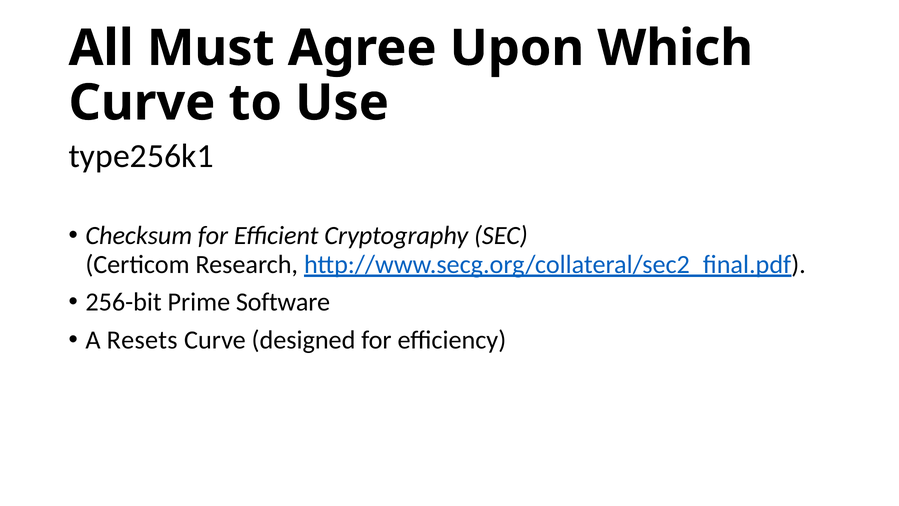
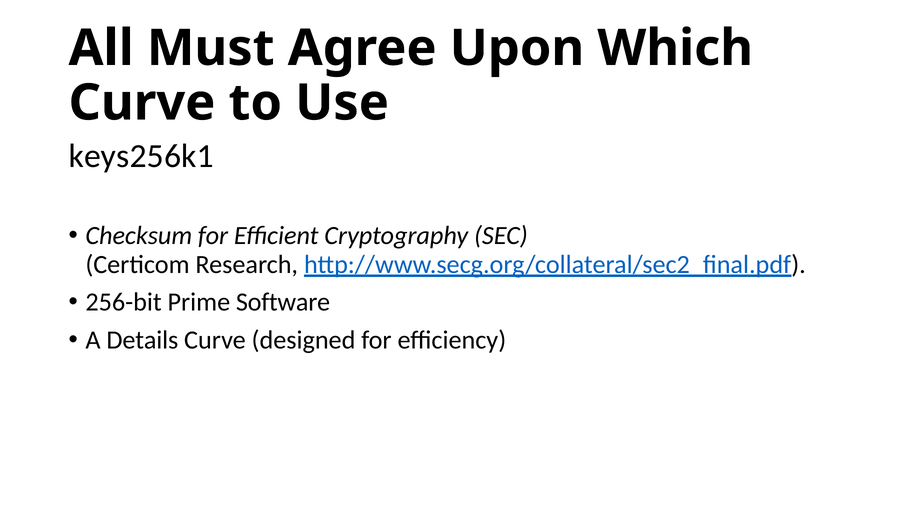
type256k1: type256k1 -> keys256k1 (141, 156)
Resets: Resets -> Details (142, 340)
